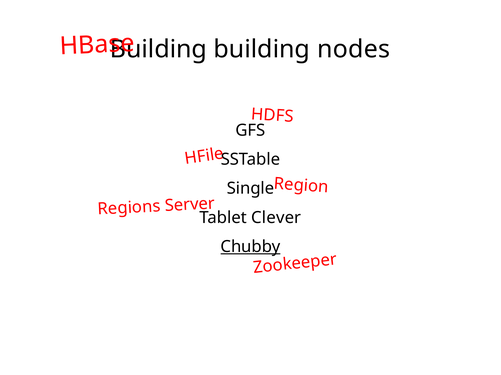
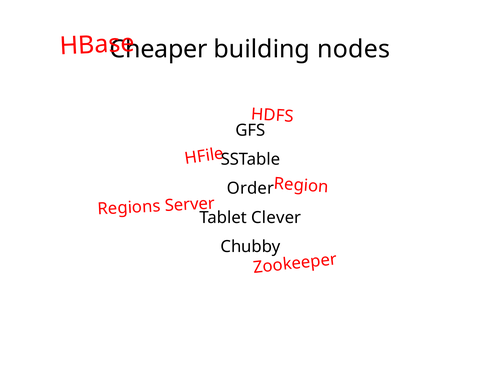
Building: Building -> Cheaper (159, 49)
Single: Single -> Order (250, 189)
Chubby underline: present -> none (251, 247)
